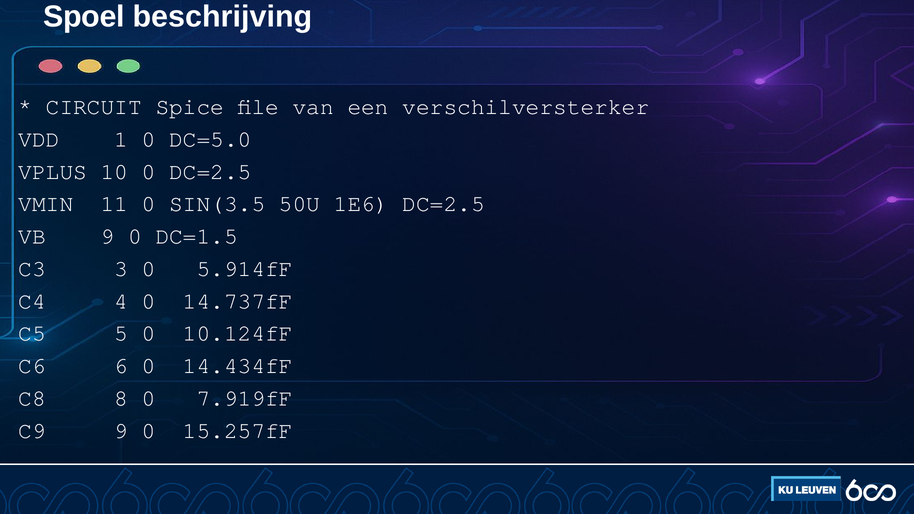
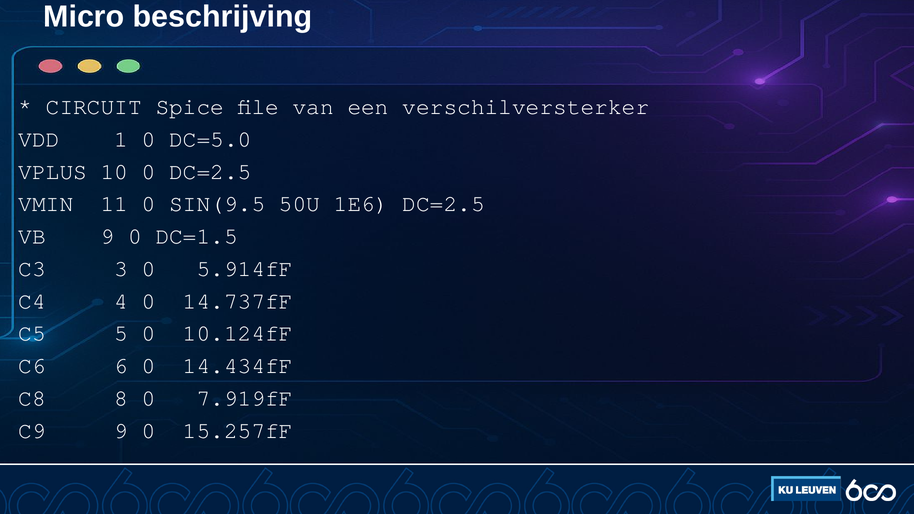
Spoel: Spoel -> Micro (84, 17)
SIN(3.5: SIN(3.5 -> SIN(9.5 (217, 204)
